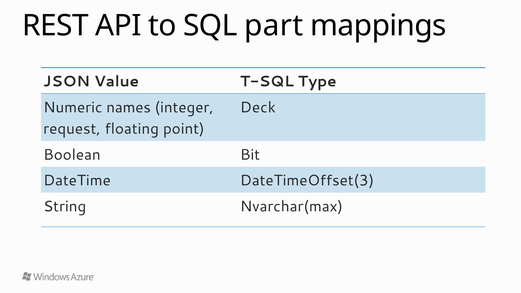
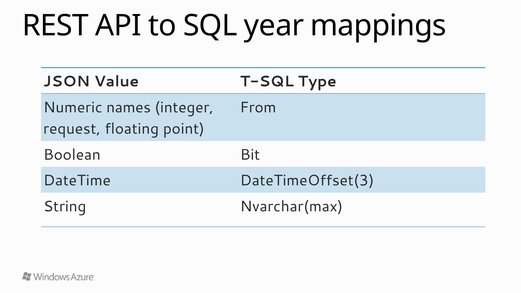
part: part -> year (274, 26)
Deck: Deck -> From (258, 107)
